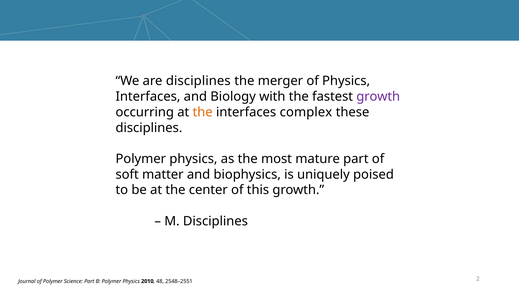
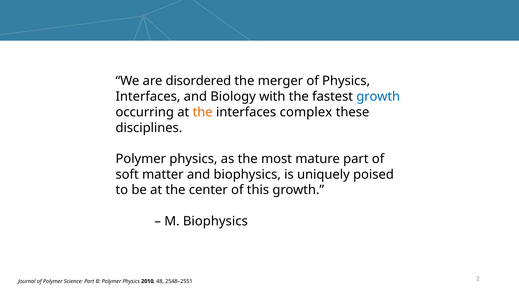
are disciplines: disciplines -> disordered (198, 81)
growth colour: purple -> blue (378, 97)
M Disciplines: Disciplines -> Biophysics (215, 221)
